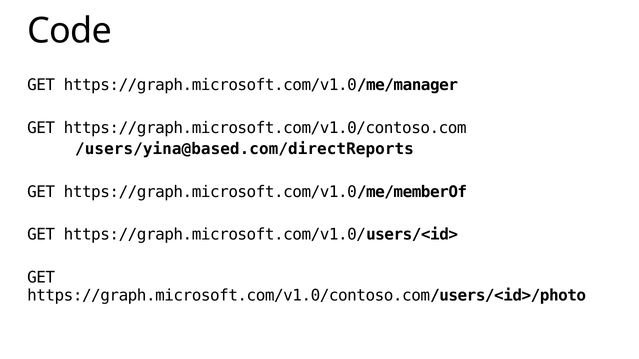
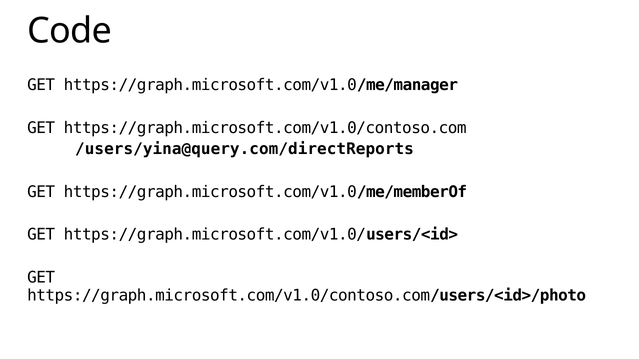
/users/yina@based.com/directReports: /users/yina@based.com/directReports -> /users/yina@query.com/directReports (244, 149)
